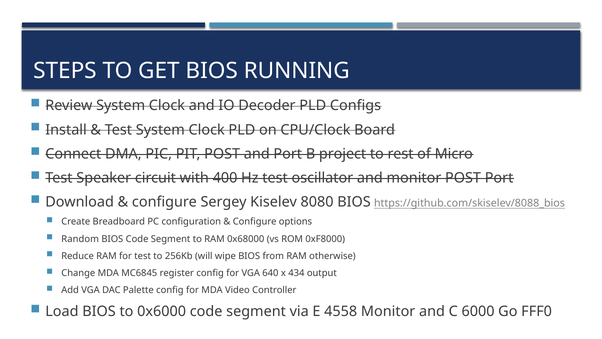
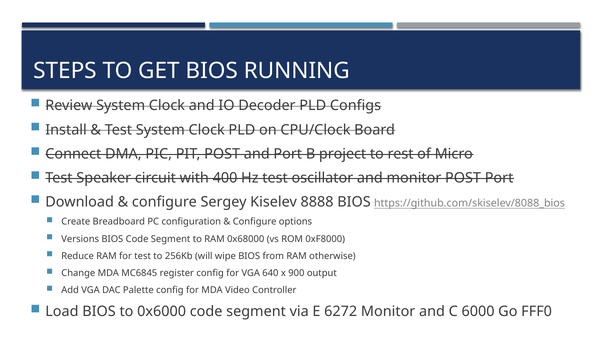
8080: 8080 -> 8888 (317, 202)
Random: Random -> Versions (80, 239)
434: 434 -> 900 (296, 273)
4558: 4558 -> 6272 (341, 311)
